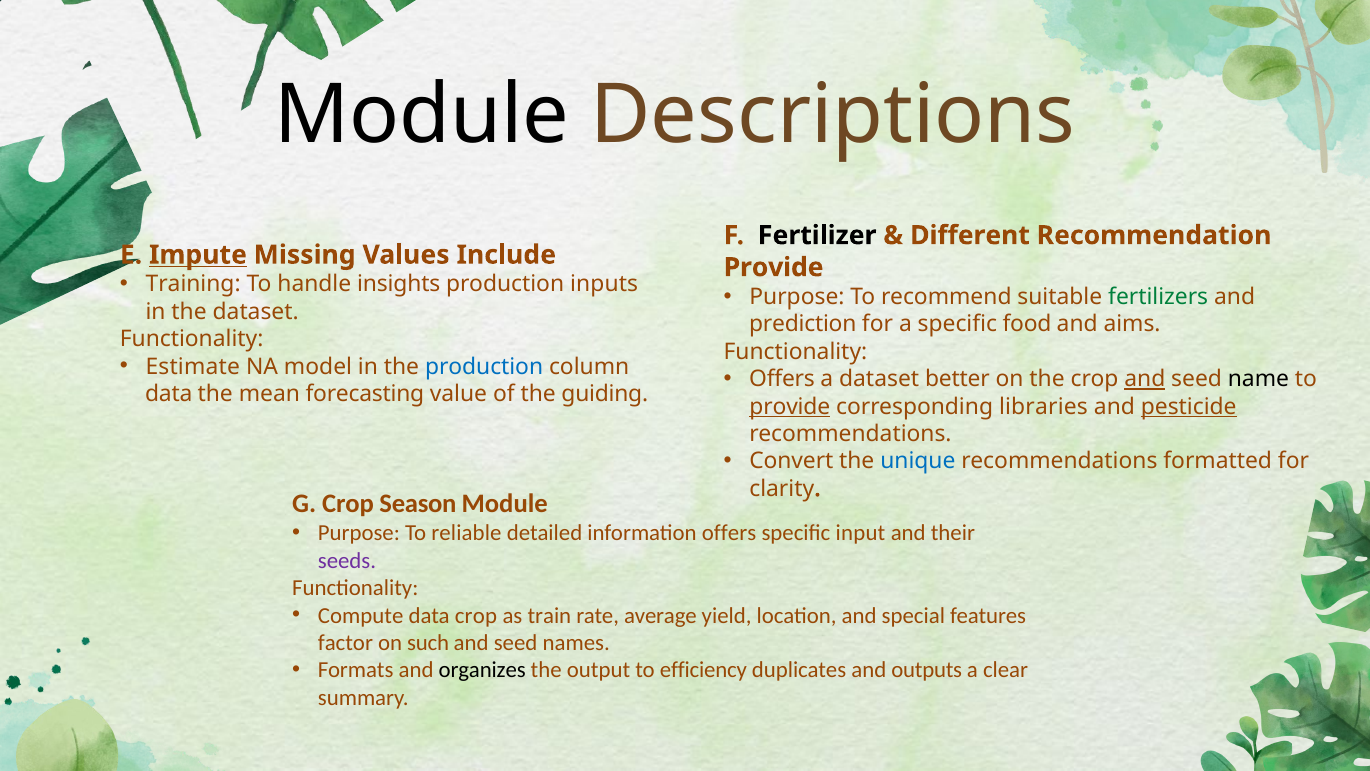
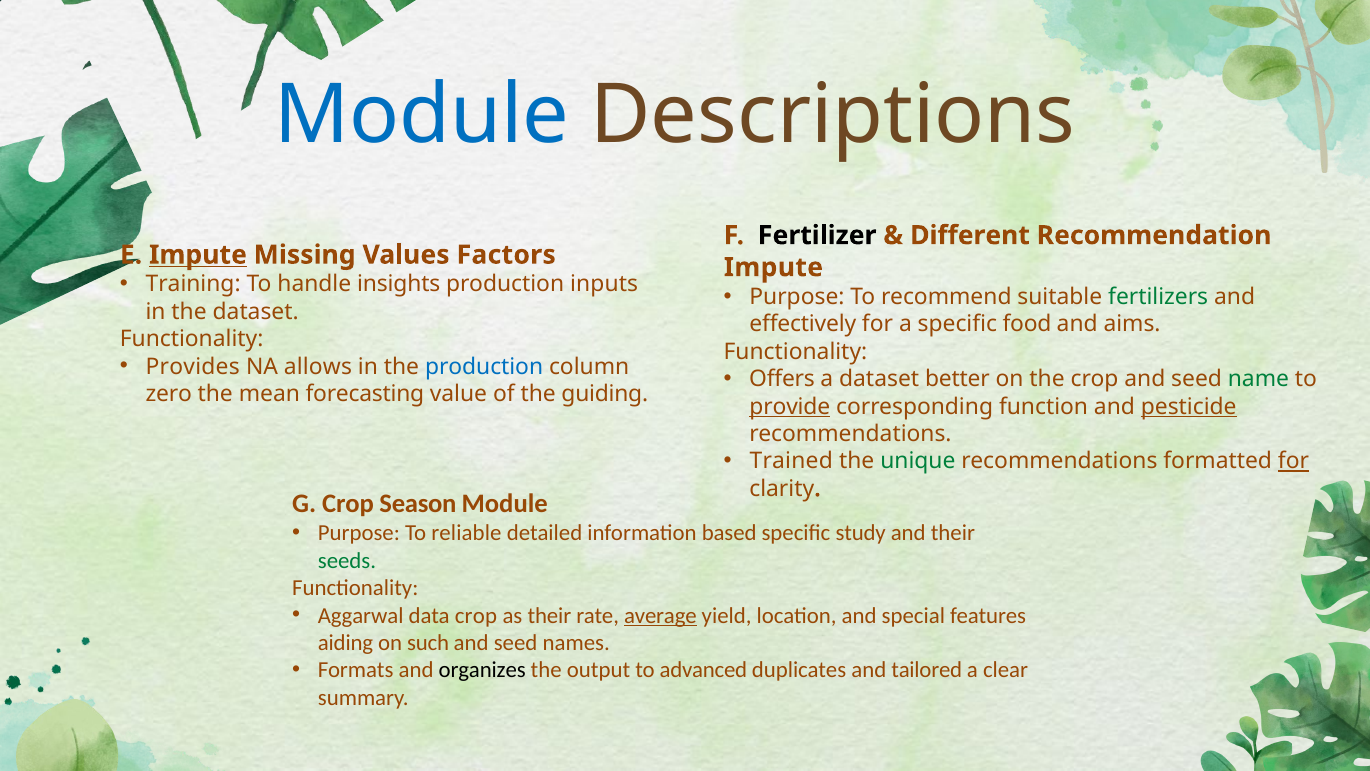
Module colour: black -> blue (422, 115)
Include: Include -> Factors (506, 255)
Provide: Provide -> Impute (773, 267)
prediction: prediction -> effectively (803, 324)
Estimate: Estimate -> Provides (193, 366)
model: model -> allows (318, 366)
and underline: present -> none (1145, 379)
name colour: black -> green (1258, 379)
data: data -> zero (169, 394)
libraries: libraries -> function (1044, 406)
Convert: Convert -> Trained (791, 461)
unique colour: blue -> green (918, 461)
for underline: none -> present (1293, 461)
information offers: offers -> based (729, 533)
input: input -> study (861, 533)
seeds colour: purple -> green (347, 560)
Compute: Compute -> Aggarwal (361, 615)
as train: train -> their (549, 615)
average underline: none -> present (660, 615)
factor: factor -> aiding (345, 643)
efficiency: efficiency -> advanced (703, 670)
outputs: outputs -> tailored (927, 670)
